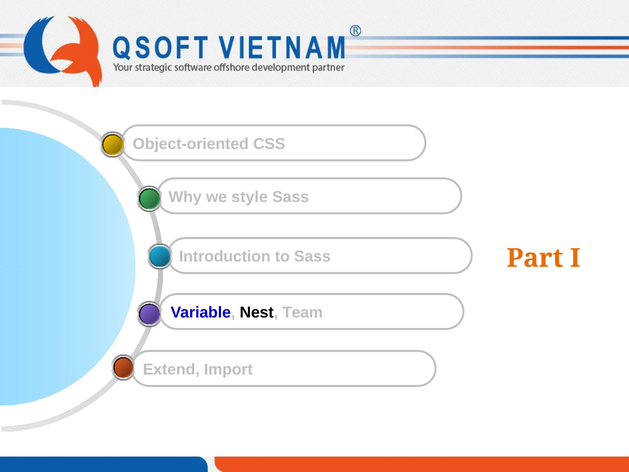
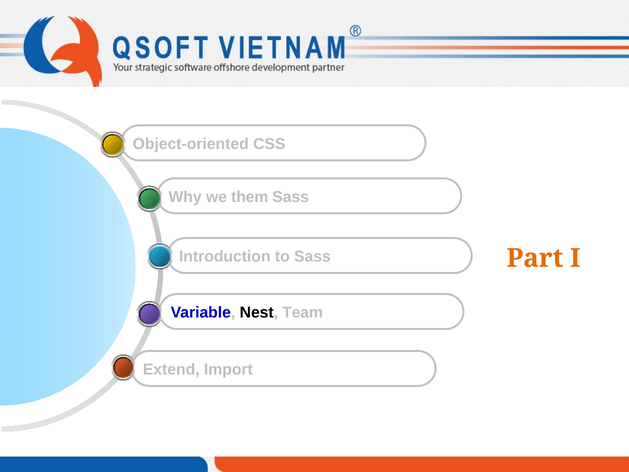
style: style -> them (250, 197)
